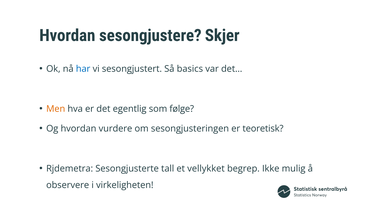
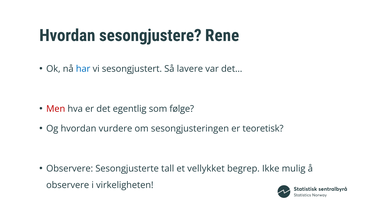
Skjer: Skjer -> Rene (222, 35)
basics: basics -> lavere (190, 69)
Men colour: orange -> red (56, 109)
Rjdemetra: Rjdemetra -> Observere (70, 168)
